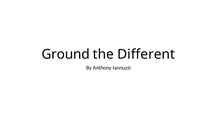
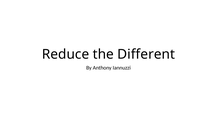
Ground: Ground -> Reduce (66, 54)
